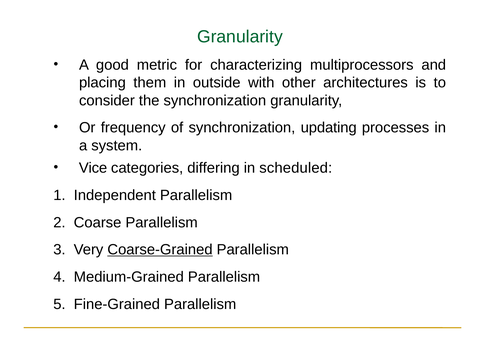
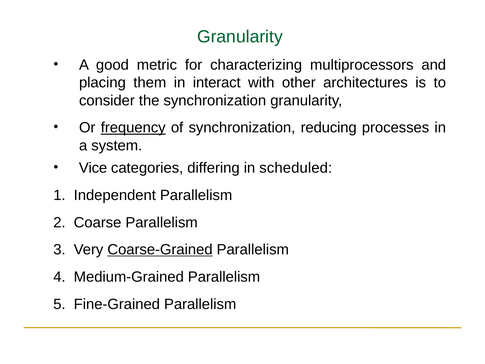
outside: outside -> interact (217, 83)
frequency underline: none -> present (133, 128)
updating: updating -> reducing (329, 128)
